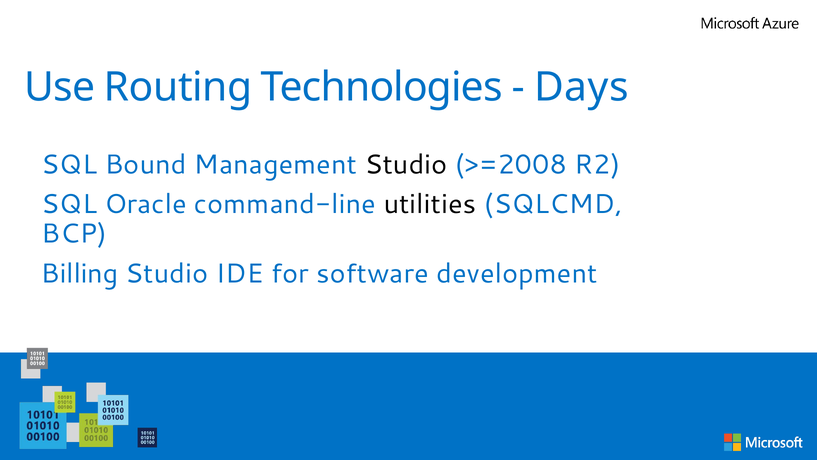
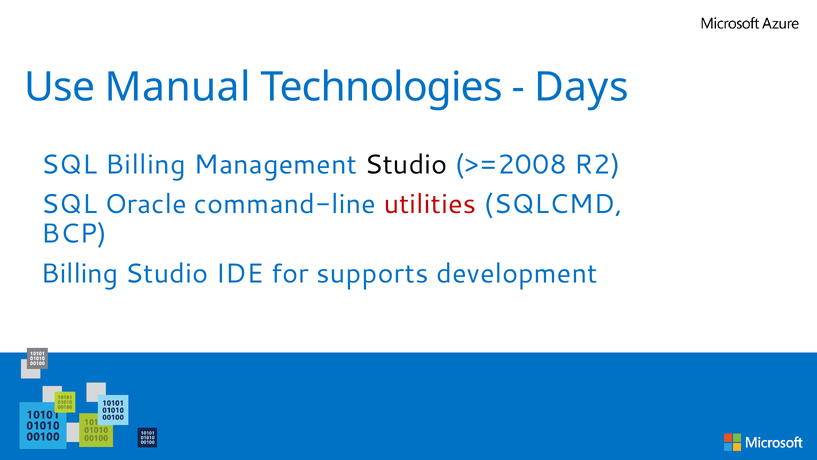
Routing: Routing -> Manual (178, 87)
SQL Bound: Bound -> Billing (145, 165)
utilities colour: black -> red (430, 204)
software: software -> supports (372, 273)
